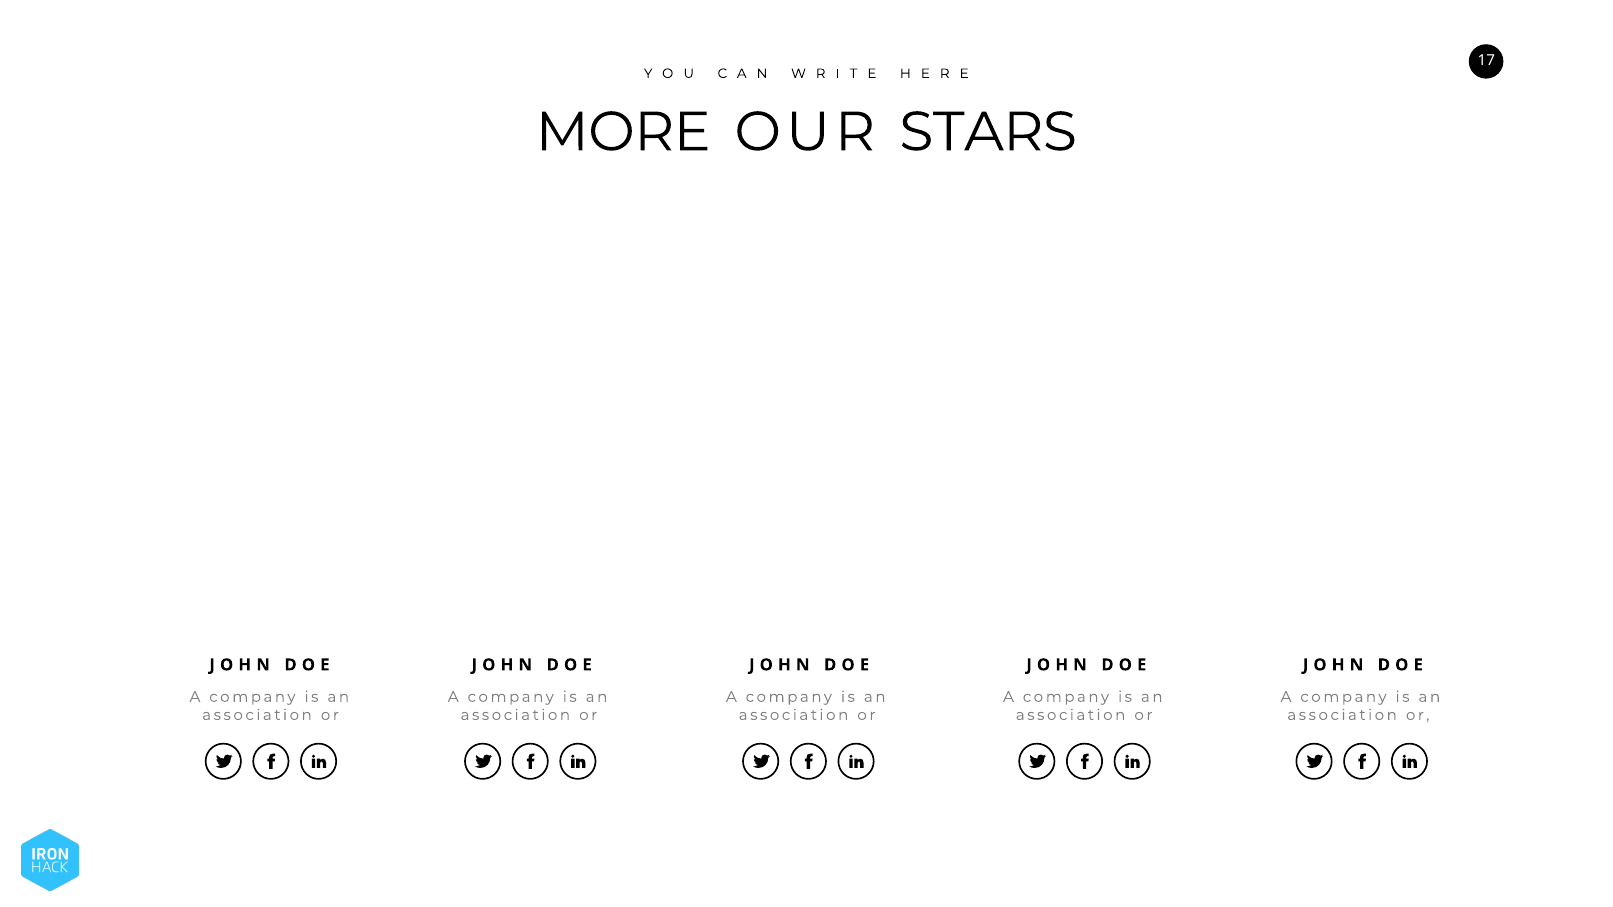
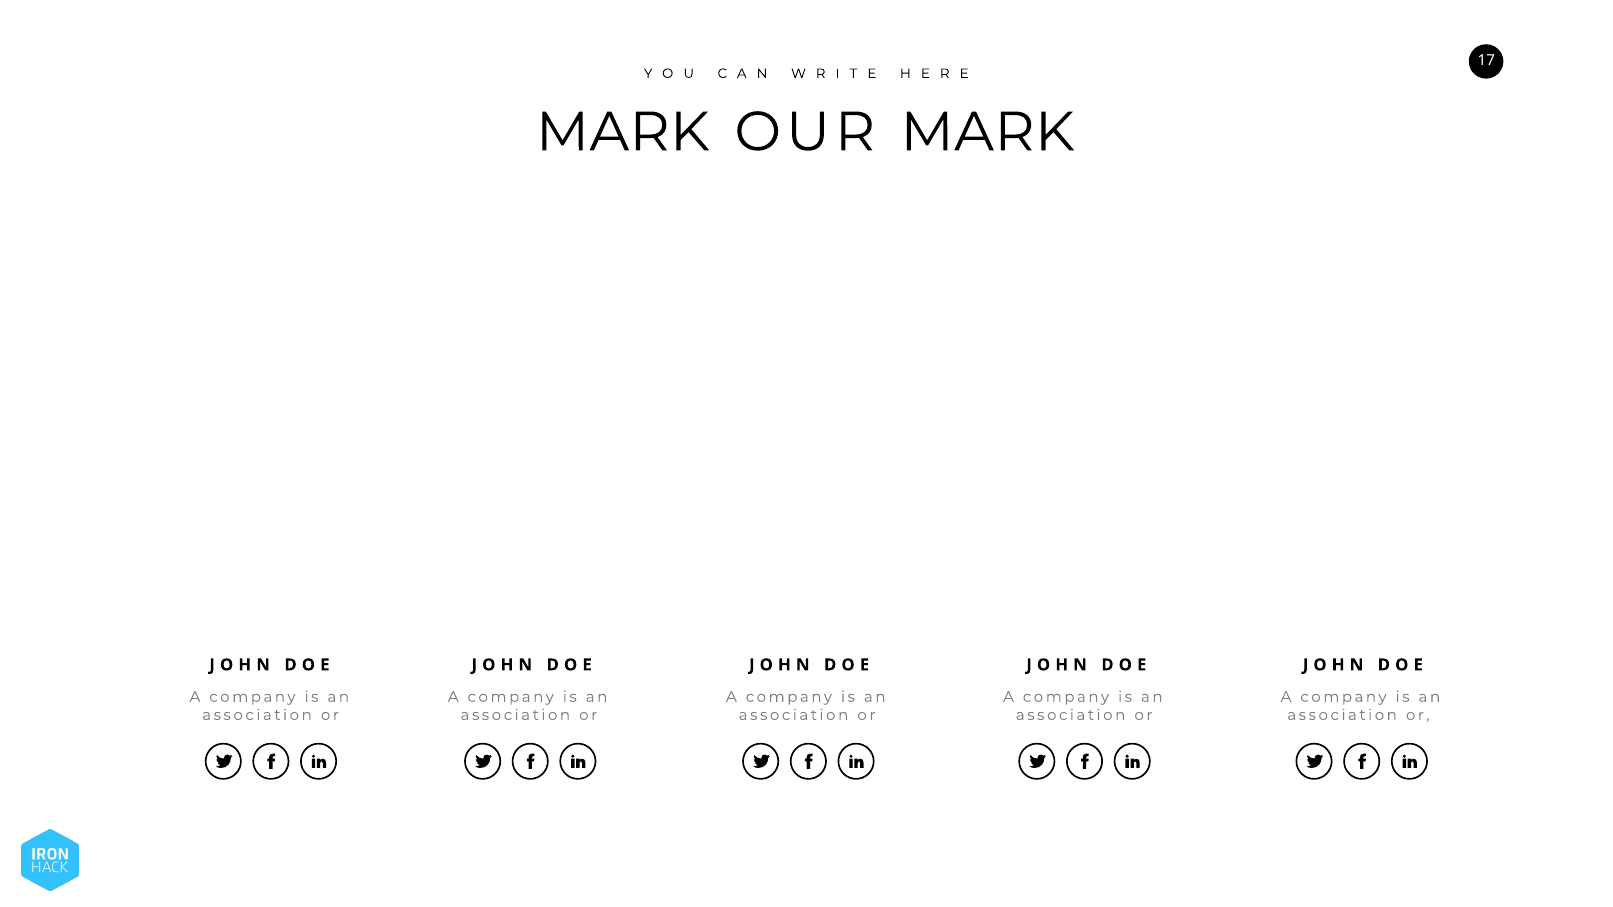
MORE: MORE -> MARK (623, 132)
OUR STARS: STARS -> MARK (988, 132)
